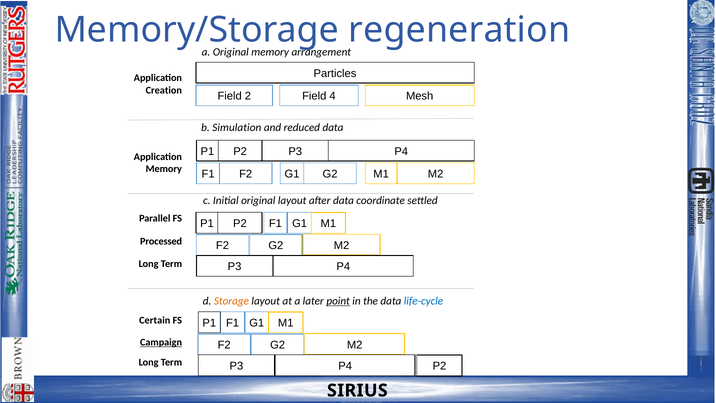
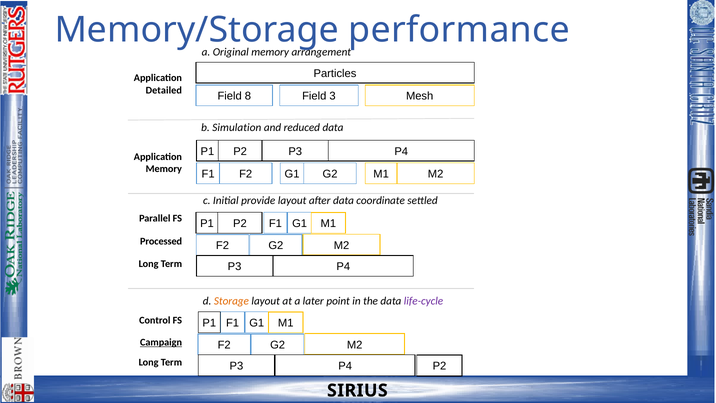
regeneration: regeneration -> performance (459, 30)
Creation: Creation -> Detailed (164, 90)
2: 2 -> 8 (248, 96)
4: 4 -> 3 (333, 96)
Initial original: original -> provide (258, 200)
point underline: present -> none (338, 301)
life-cycle colour: blue -> purple (424, 301)
Certain: Certain -> Control (155, 320)
